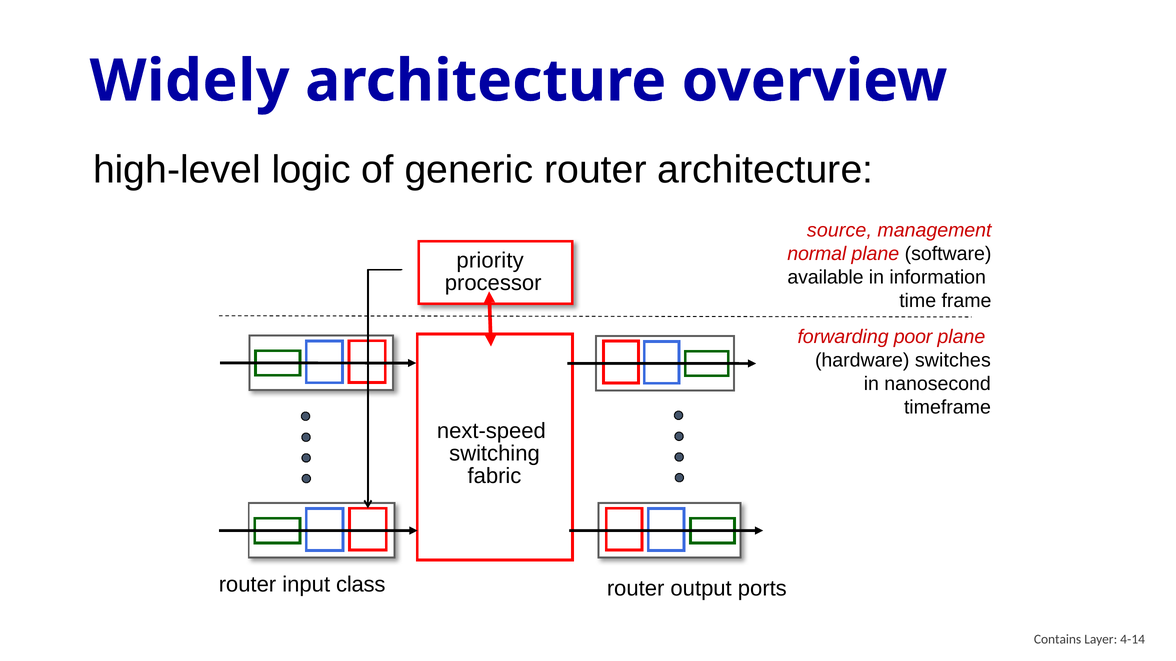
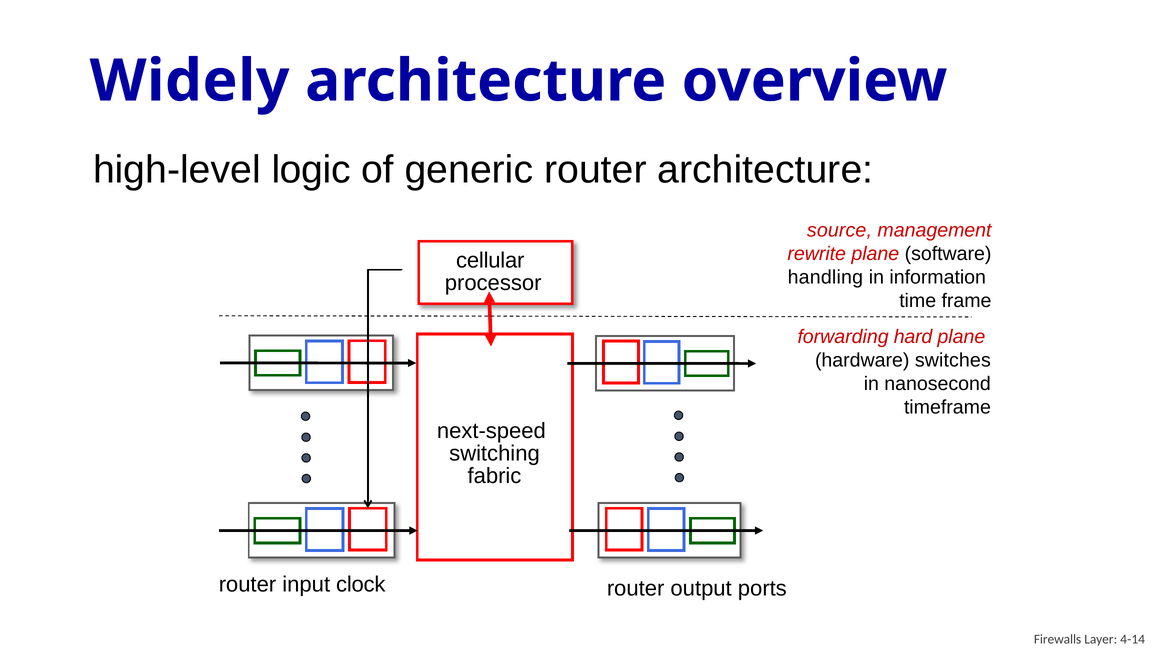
normal: normal -> rewrite (817, 254)
priority: priority -> cellular (490, 261)
available: available -> handling (825, 278)
poor: poor -> hard (913, 337)
class: class -> clock (361, 585)
Contains: Contains -> Firewalls (1058, 640)
